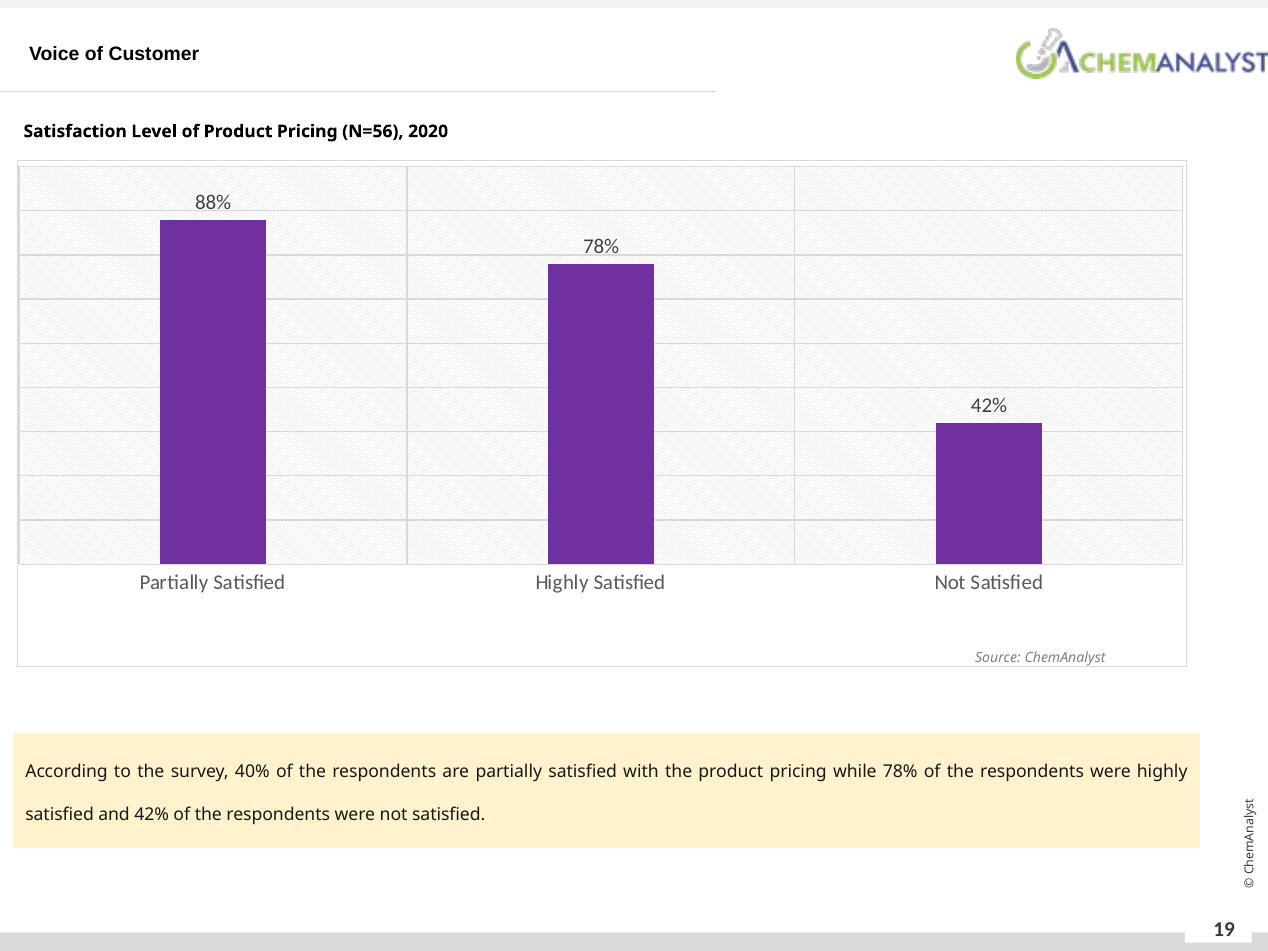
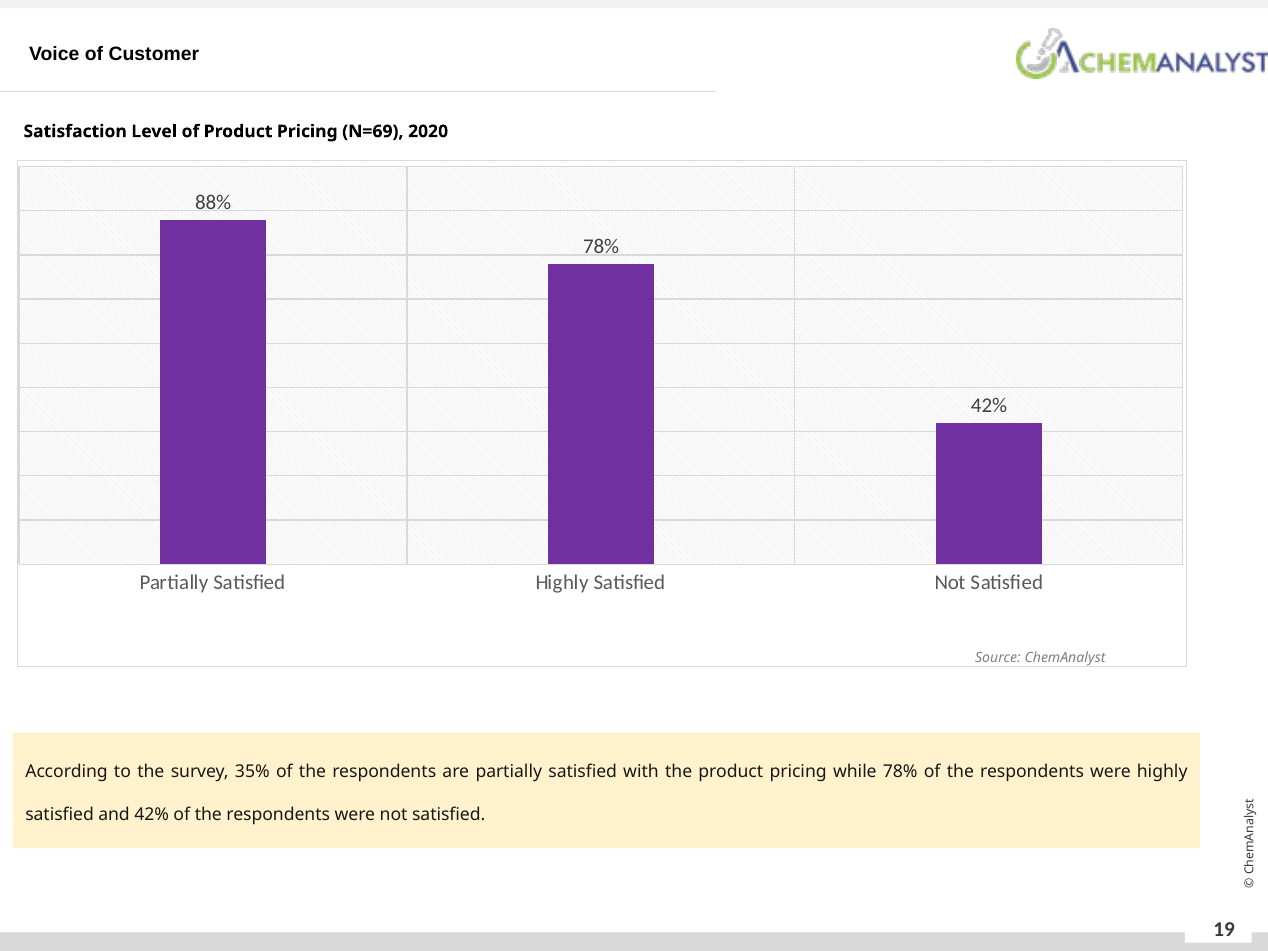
N=56: N=56 -> N=69 (373, 131)
40%: 40% -> 35% (252, 772)
